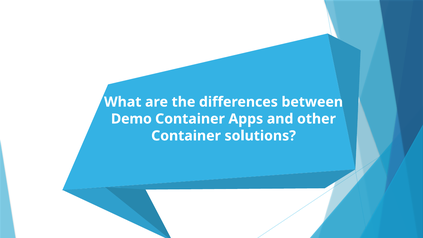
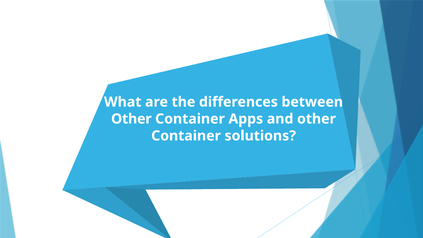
Demo: Demo -> Other (131, 119)
